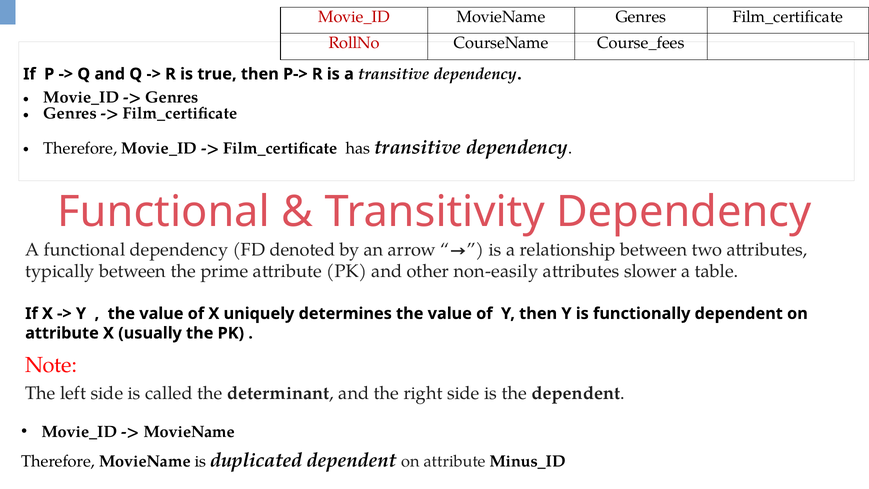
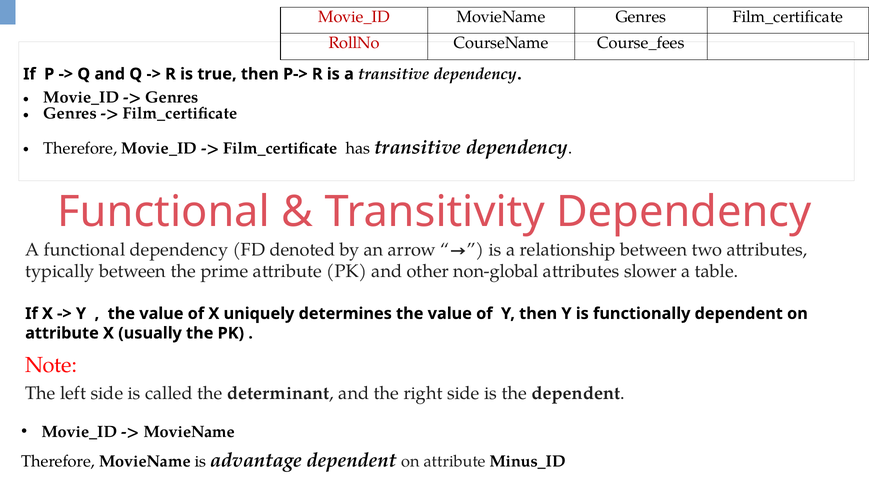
non-easily: non-easily -> non-global (496, 271)
duplicated: duplicated -> advantage (256, 460)
